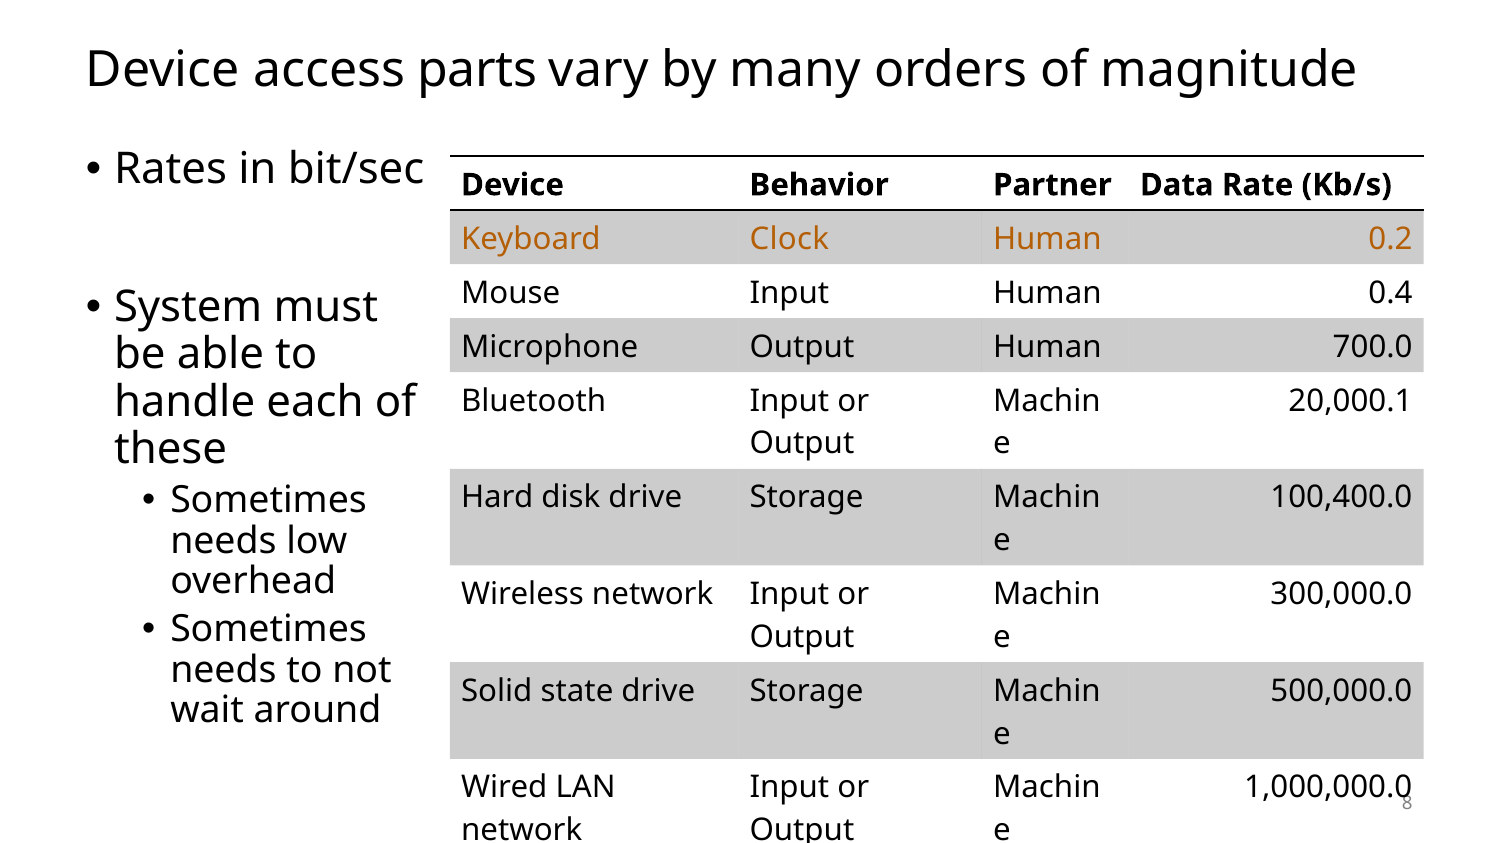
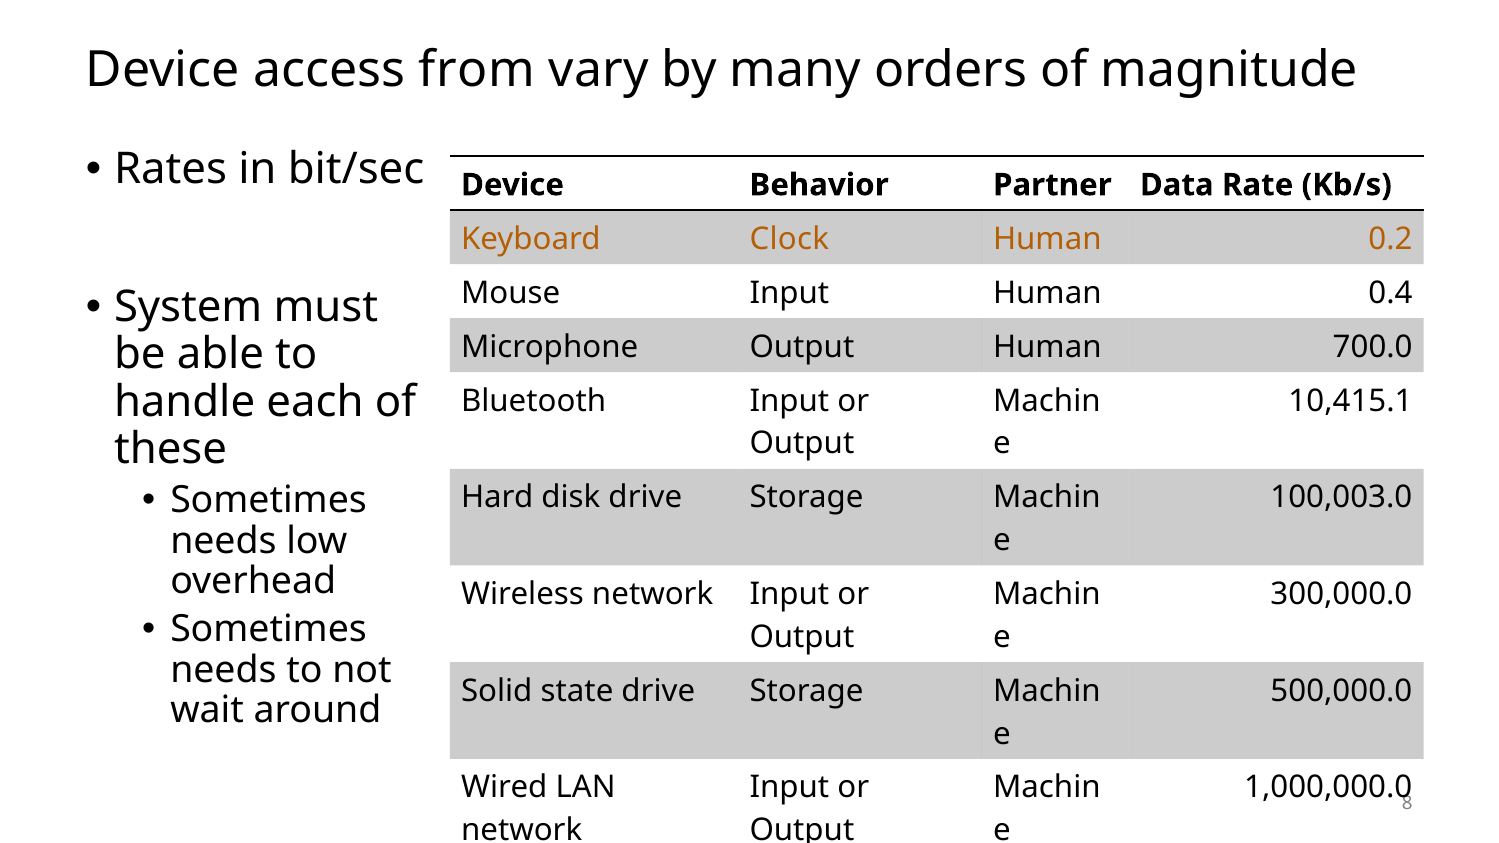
parts: parts -> from (477, 70)
20,000.1: 20,000.1 -> 10,415.1 (1351, 401)
100,400.0: 100,400.0 -> 100,003.0 (1341, 498)
